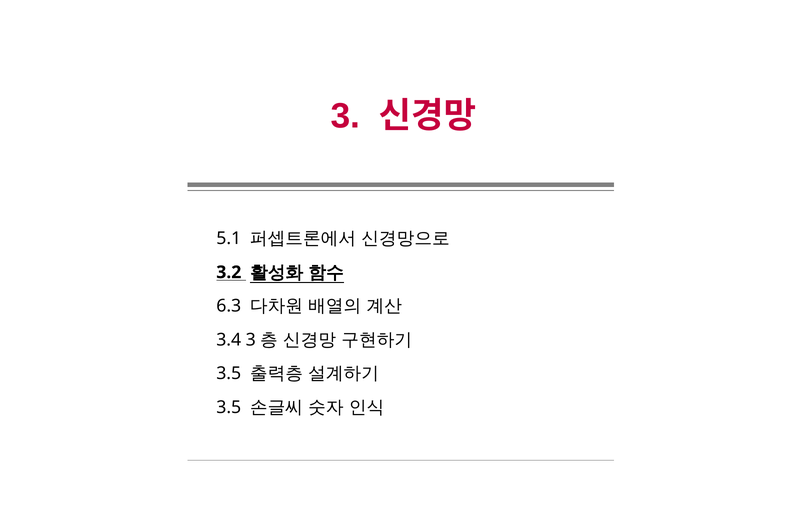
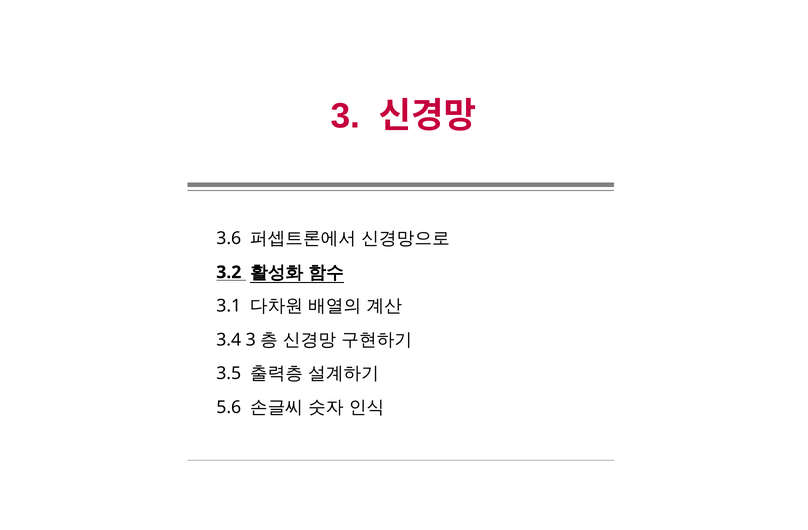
5.1: 5.1 -> 3.6 (229, 239)
6.3: 6.3 -> 3.1 (229, 306)
3.5: 3.5 -> 5.6 (229, 408)
